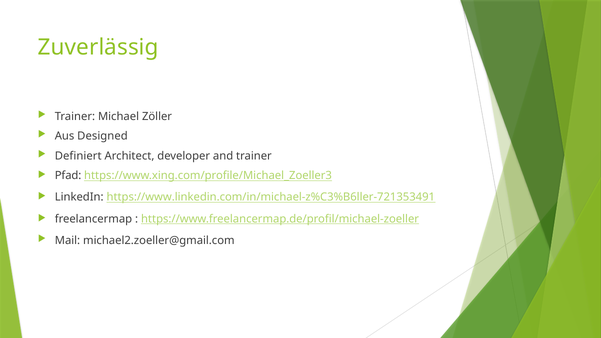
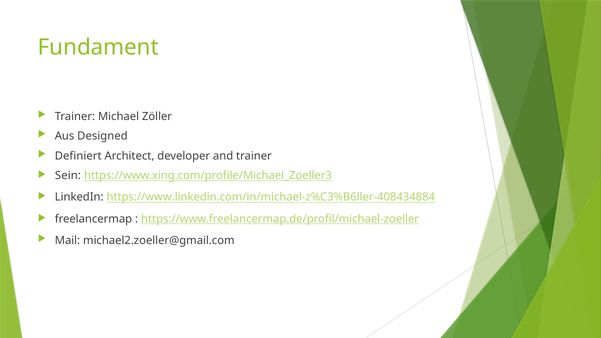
Zuverlässig: Zuverlässig -> Fundament (98, 47)
Pfad: Pfad -> Sein (68, 176)
https://www.linkedin.com/in/michael-z%C3%B6ller-721353491: https://www.linkedin.com/in/michael-z%C3%B6ller-721353491 -> https://www.linkedin.com/in/michael-z%C3%B6ller-408434884 (271, 197)
